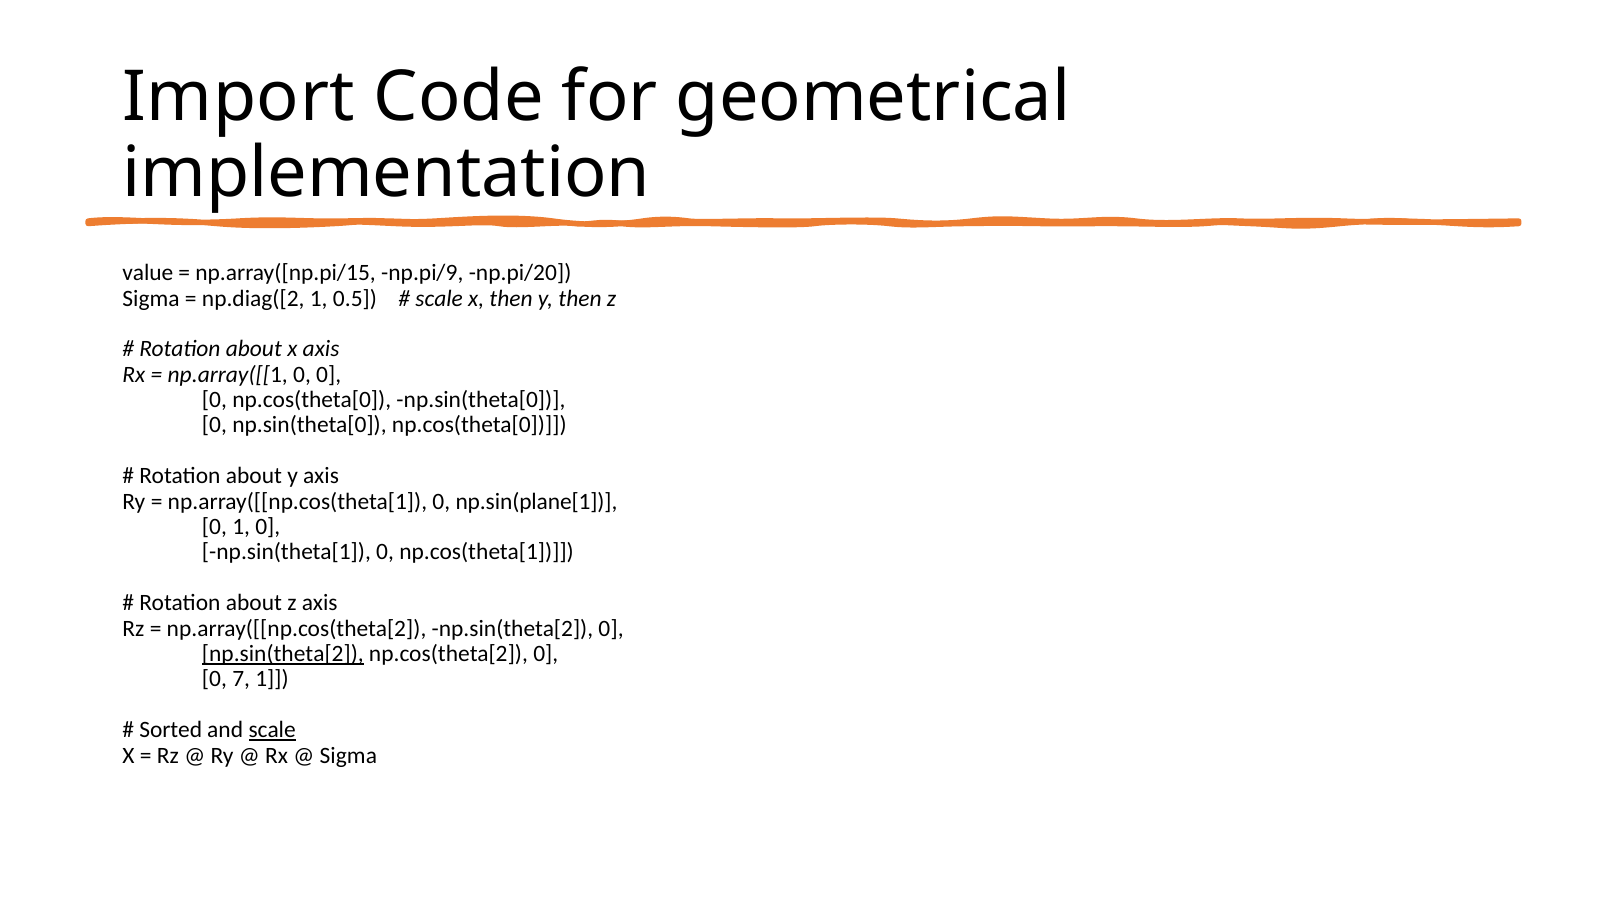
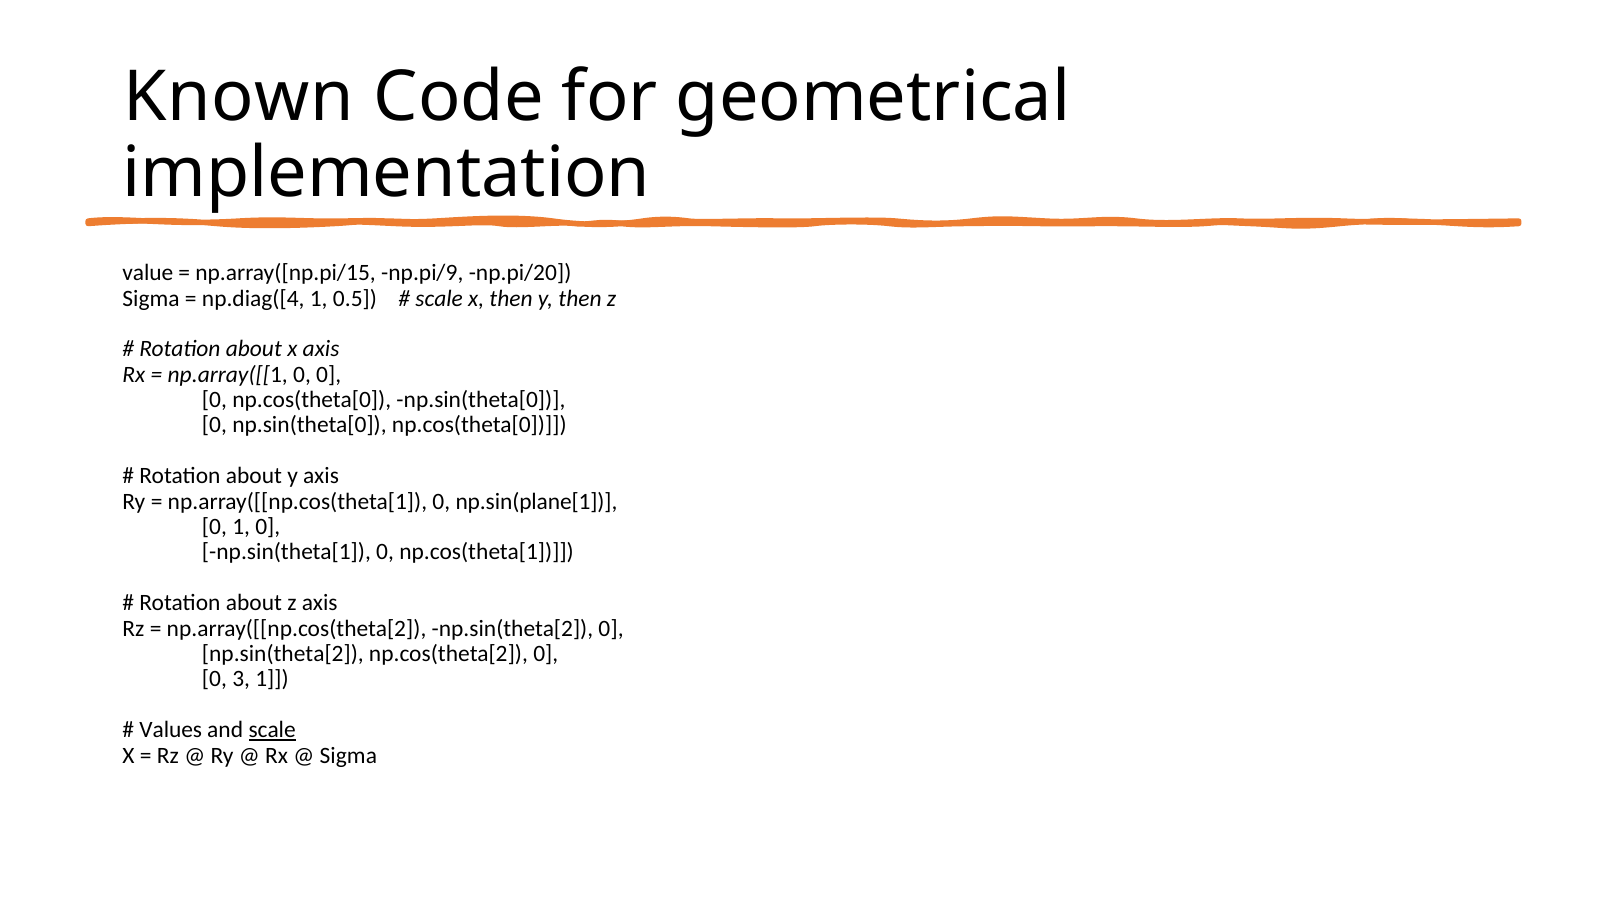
Import: Import -> Known (239, 97)
np.diag([2: np.diag([2 -> np.diag([4 (253, 298)
np.sin(theta[2 underline: present -> none (283, 654)
7: 7 -> 3 (241, 679)
Sorted: Sorted -> Values (171, 730)
